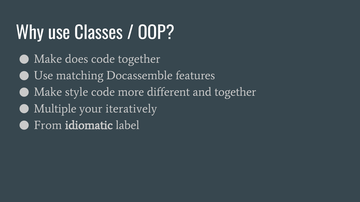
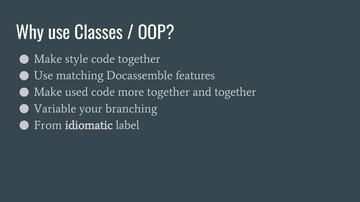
does: does -> style (77, 59)
style: style -> used (77, 92)
more different: different -> together (168, 92)
Multiple: Multiple -> Variable (55, 109)
iteratively: iteratively -> branching (131, 109)
